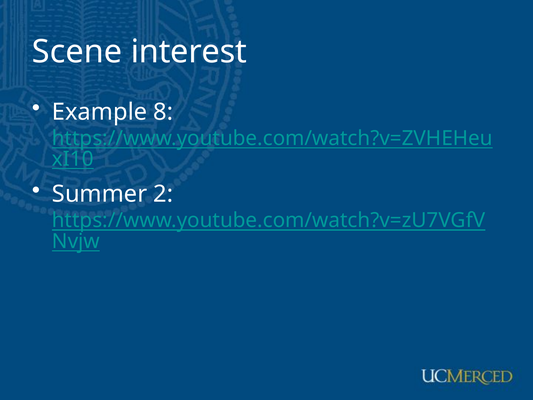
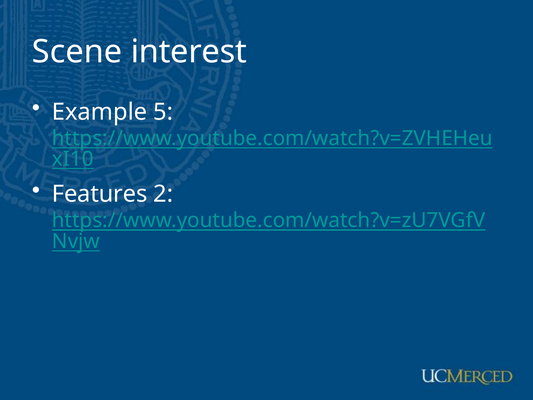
8: 8 -> 5 (163, 112)
Summer: Summer -> Features (100, 194)
